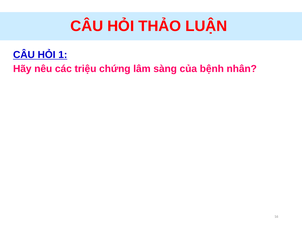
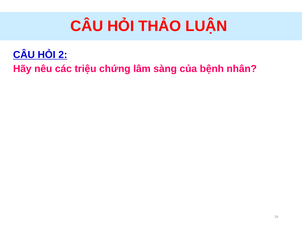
1: 1 -> 2 (63, 55)
